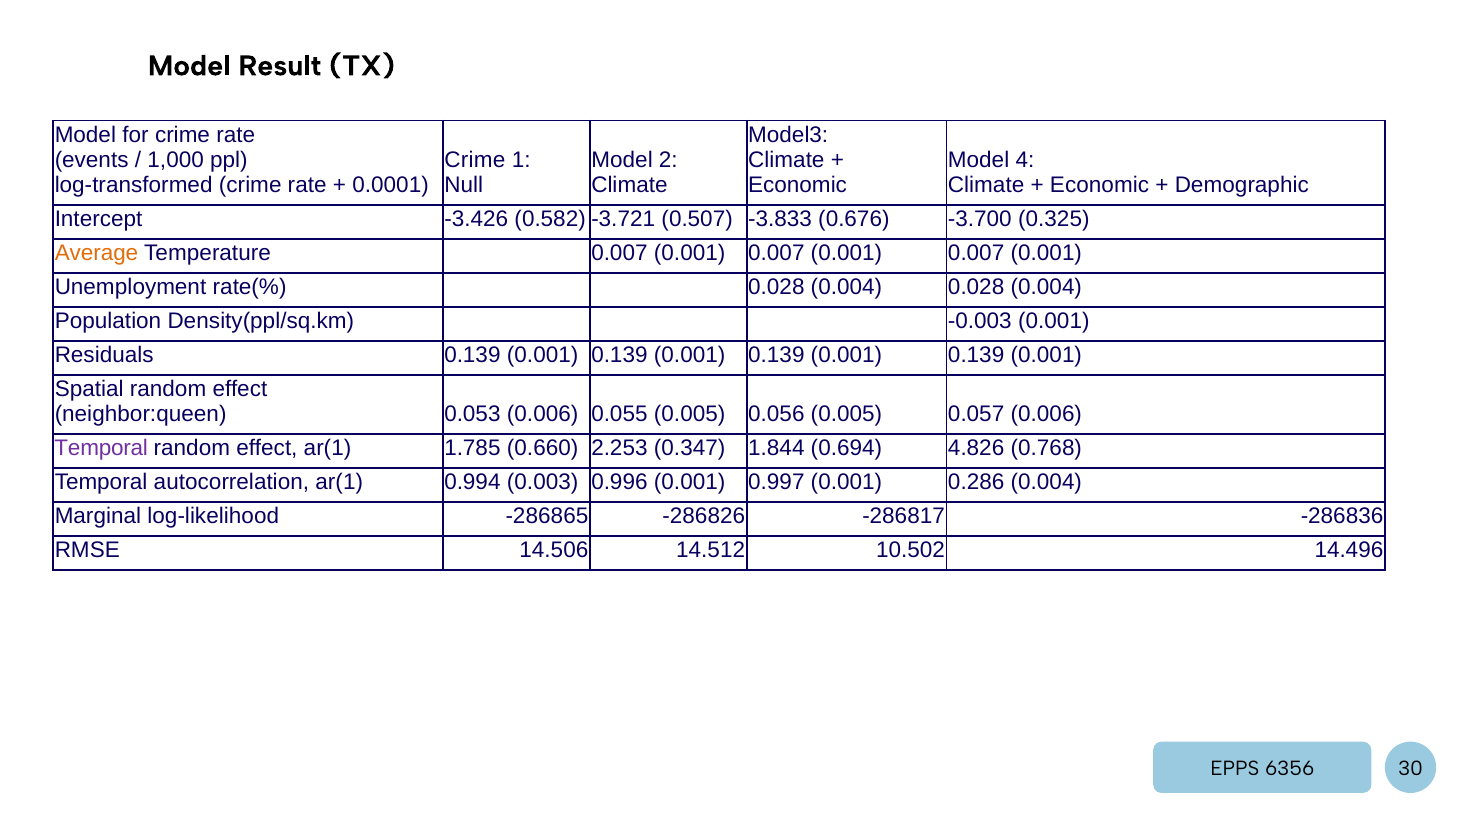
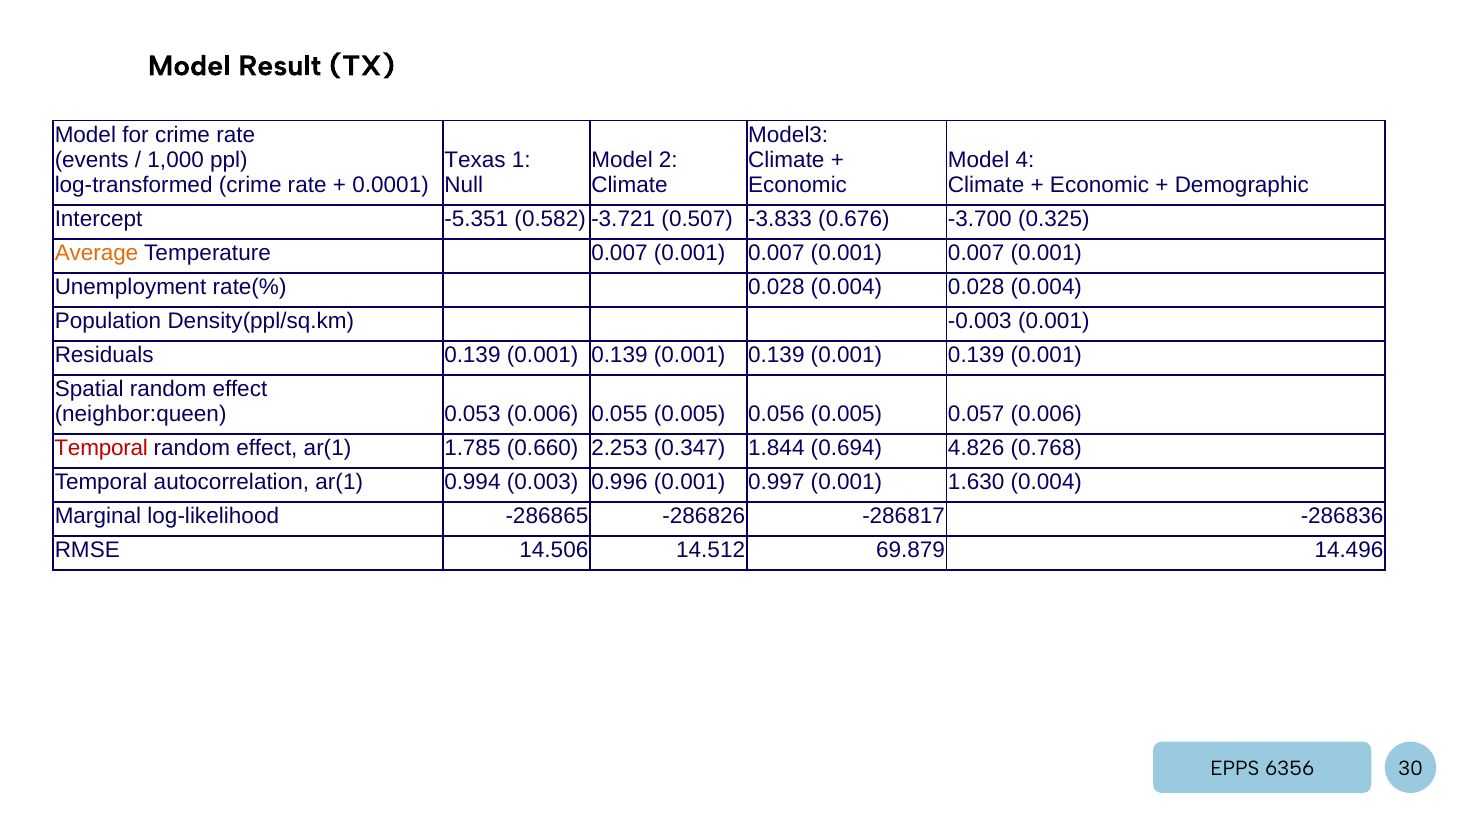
Crime: Crime -> Texas (475, 160)
-3.426: -3.426 -> -5.351 (476, 219)
Temporal colour: purple -> red (101, 448)
0.286: 0.286 -> 1.630 (976, 482)
10.502: 10.502 -> 69.879 (910, 550)
